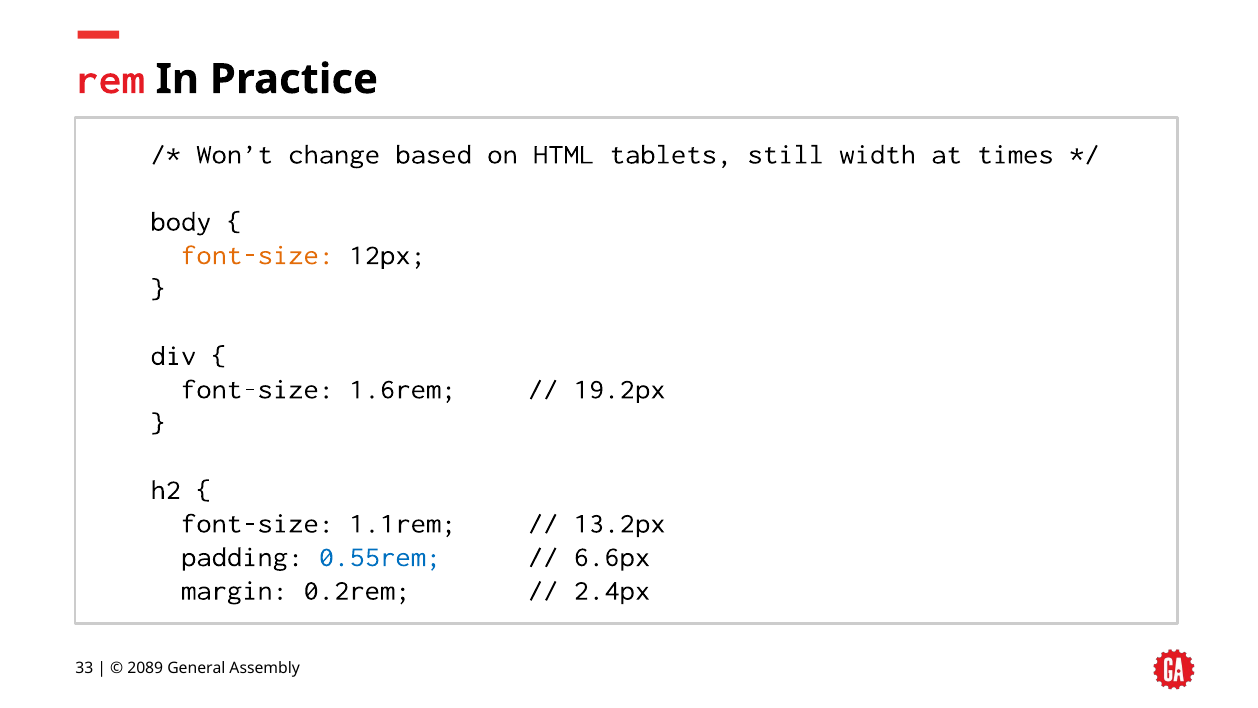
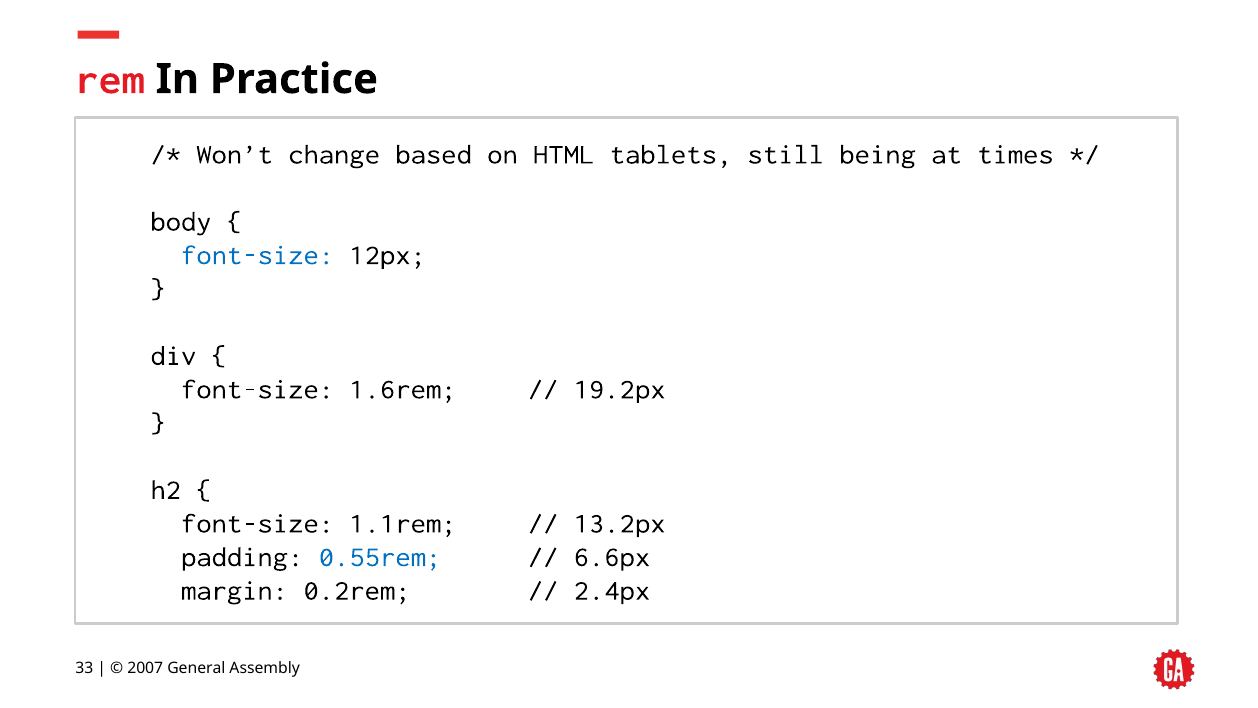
width: width -> being (878, 154)
font-size colour: orange -> blue (258, 255)
2089: 2089 -> 2007 (145, 668)
